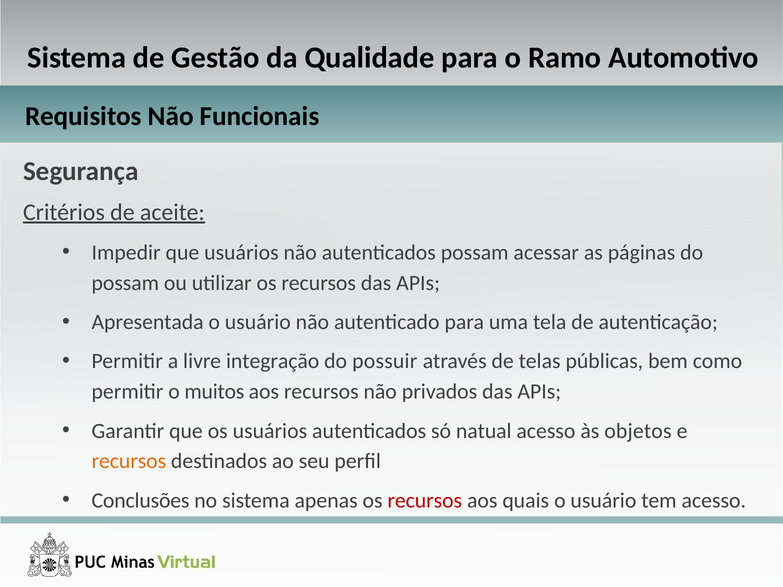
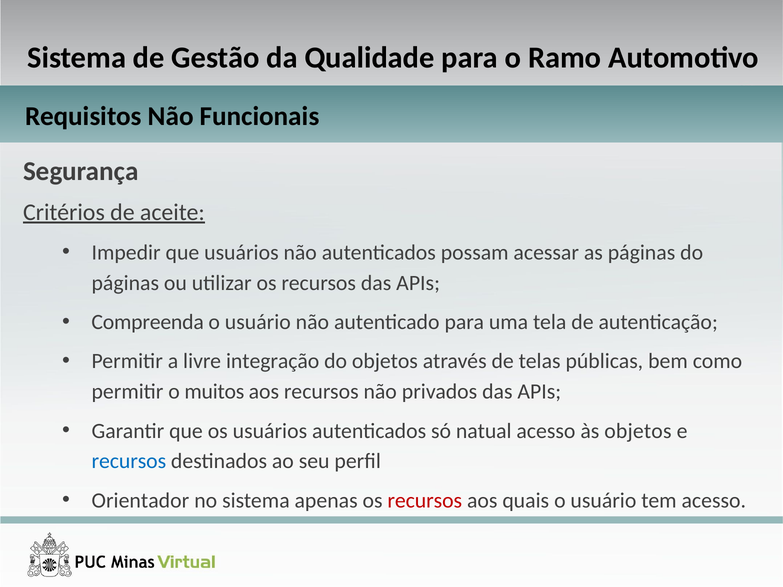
possam: possam -> páginas (125, 283)
Apresentada: Apresentada -> Compreenda (148, 322)
do possuir: possuir -> objetos (385, 361)
recursos colour: orange -> blue (129, 461)
Conclusões: Conclusões -> Orientador (140, 501)
